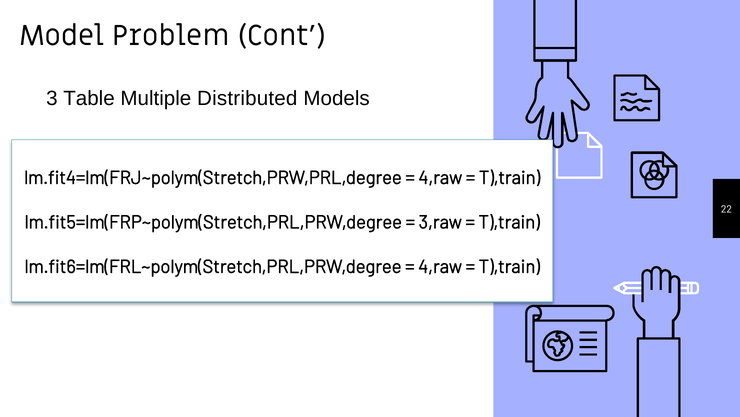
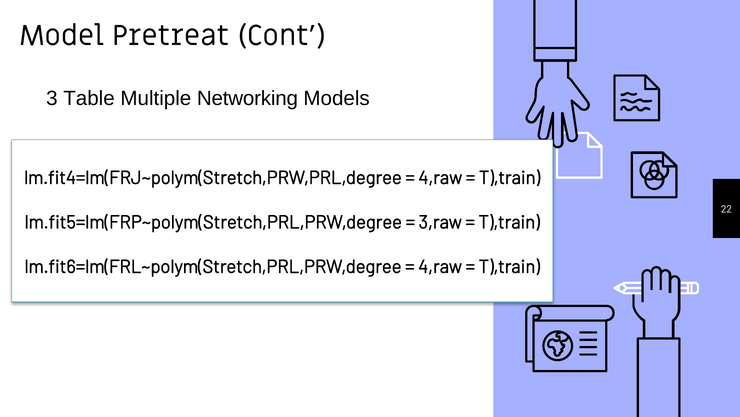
Problem: Problem -> Pretreat (171, 36)
Distributed: Distributed -> Networking (247, 98)
